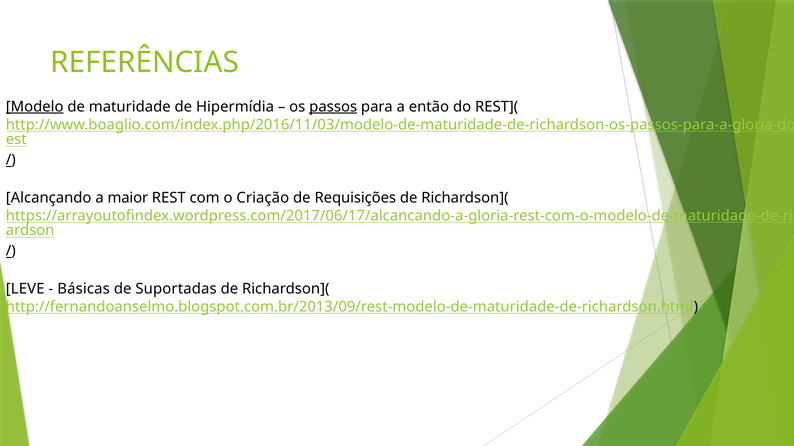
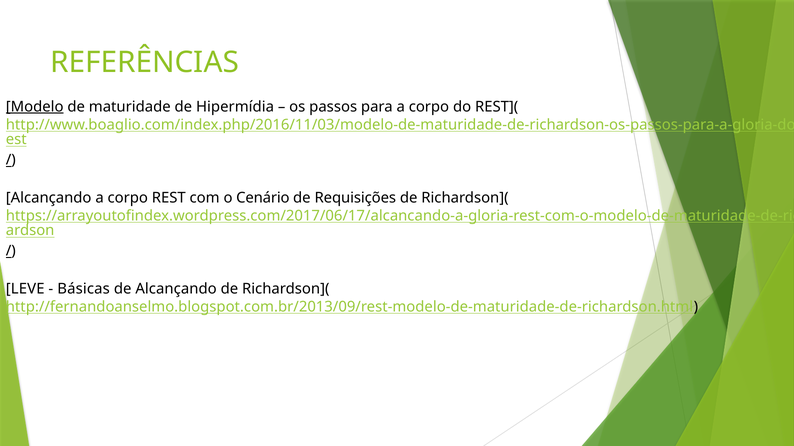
passos underline: present -> none (333, 107)
para a então: então -> corpo (429, 107)
Alcançando a maior: maior -> corpo (128, 198)
Criação: Criação -> Cenário (263, 198)
de Suportadas: Suportadas -> Alcançando (176, 289)
